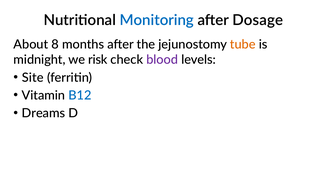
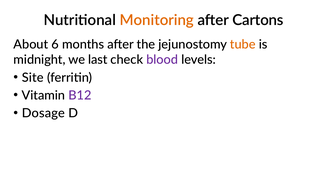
Monitoring colour: blue -> orange (157, 20)
Dosage: Dosage -> Cartons (258, 20)
8: 8 -> 6 (55, 45)
risk: risk -> last (98, 60)
B12 colour: blue -> purple (80, 96)
Dreams: Dreams -> Dosage (43, 114)
